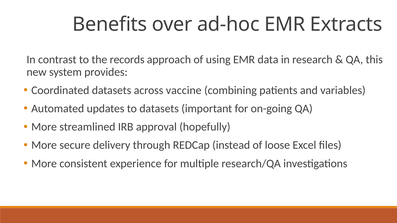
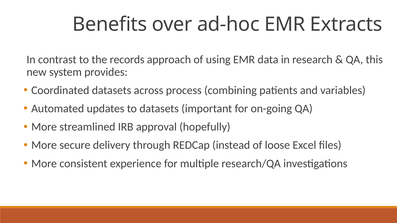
vaccine: vaccine -> process (184, 90)
